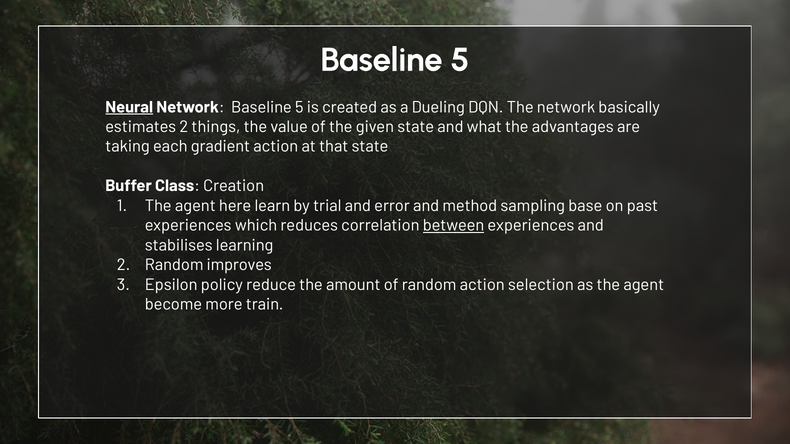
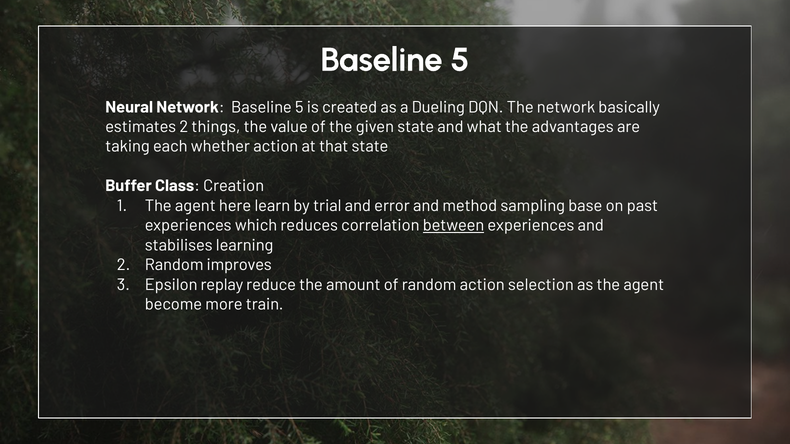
Neural underline: present -> none (129, 107)
gradient: gradient -> whether (220, 147)
policy: policy -> replay (222, 285)
